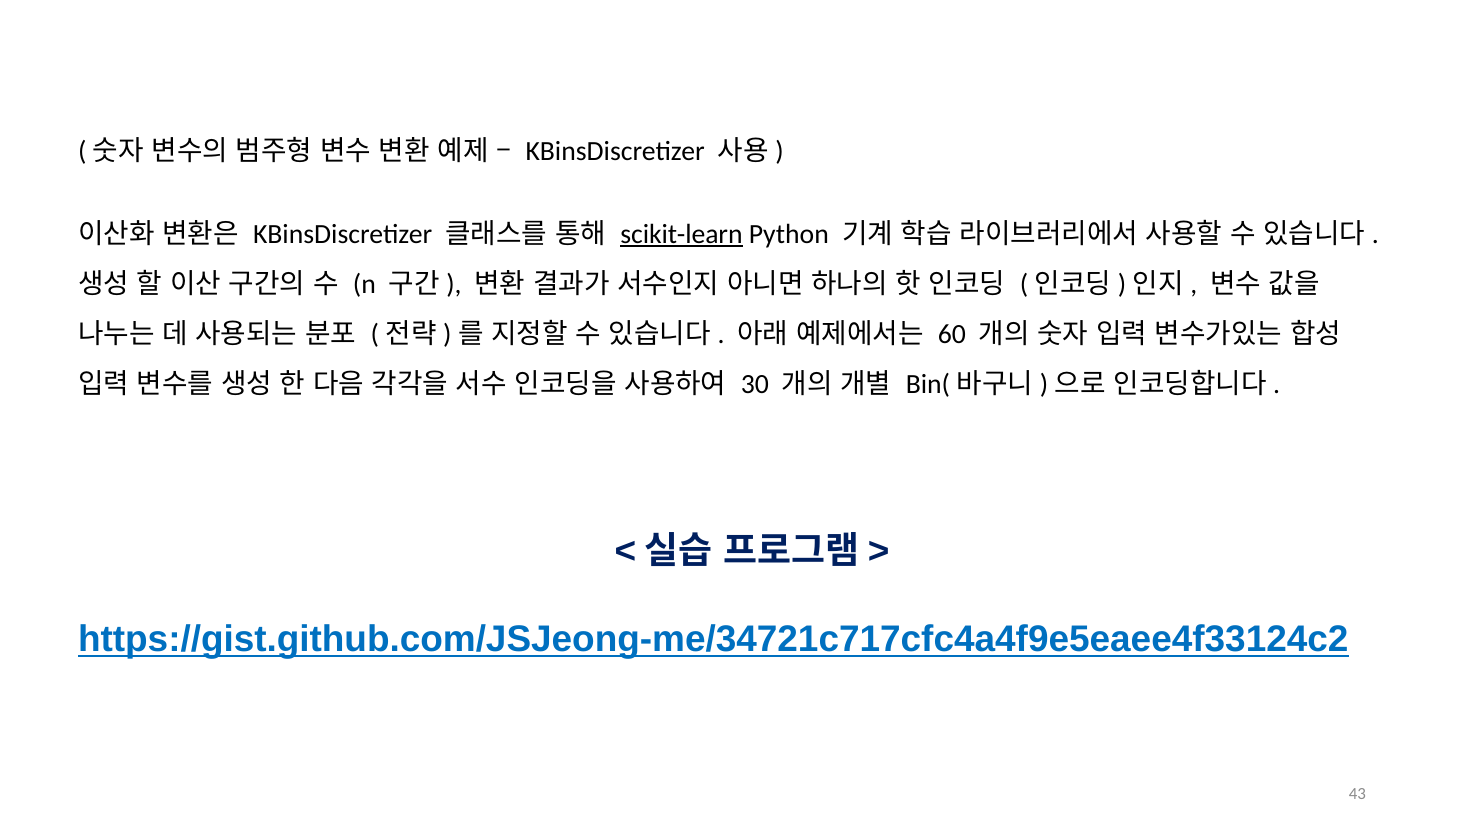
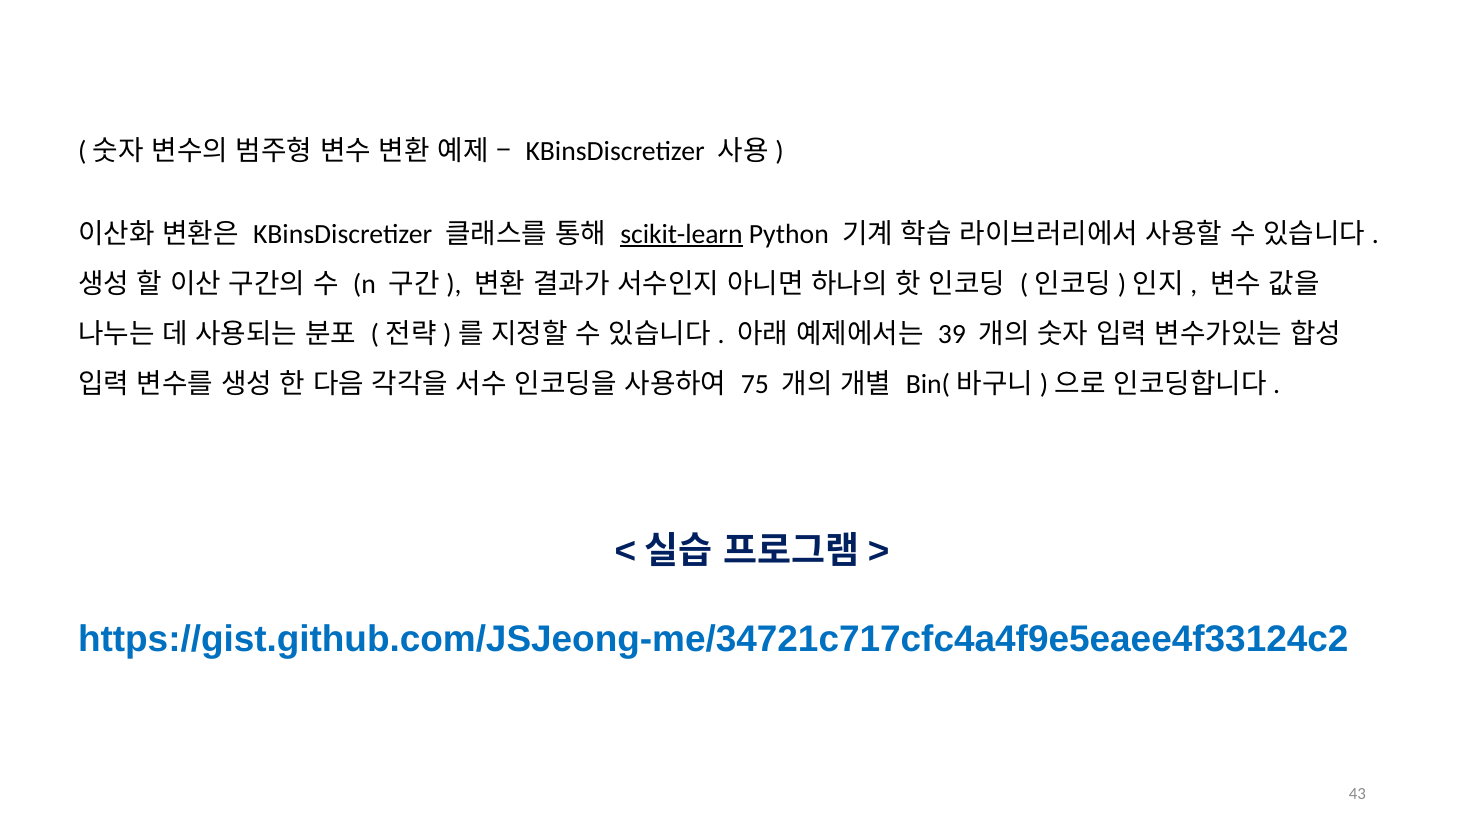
60: 60 -> 39 (952, 334)
30: 30 -> 75 (755, 384)
https://gist.github.com/JSJeong-me/34721c717cfc4a4f9e5eaee4f33124c2 underline: present -> none (713, 639)
